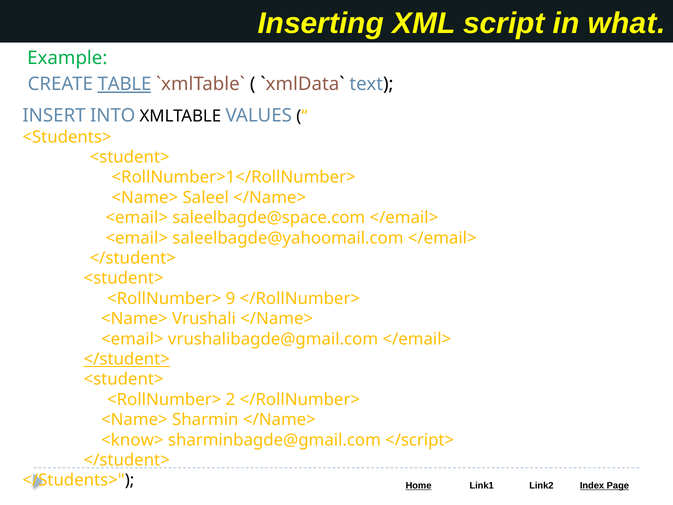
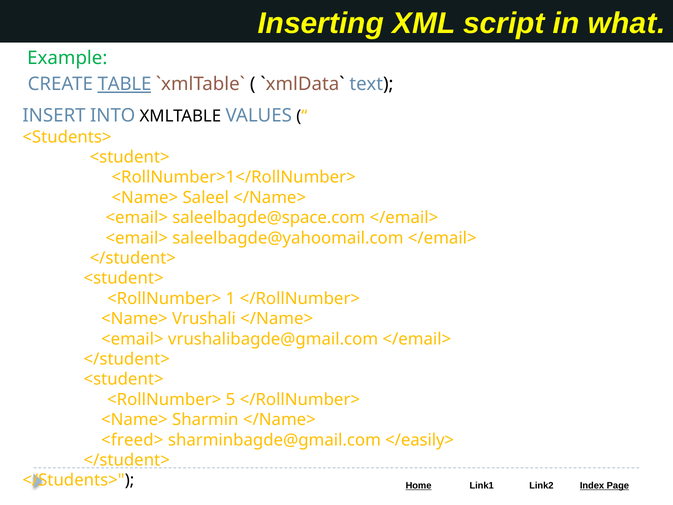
9: 9 -> 1 (230, 298)
</student> underline: present -> none (127, 359)
2: 2 -> 5 (230, 399)
<know>: <know> -> <freed> (132, 440)
</script>: </script> -> </easily> (420, 440)
